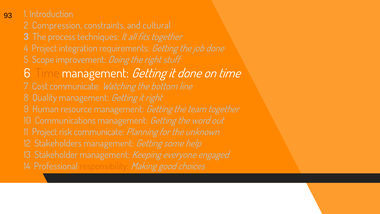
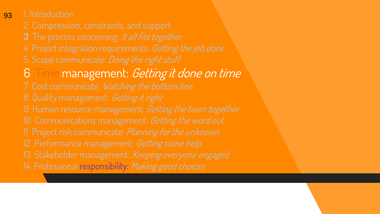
cultural: cultural -> support (157, 25)
techniques: techniques -> concerning (98, 37)
Scope improvement: improvement -> communicate (81, 60)
Stakeholders: Stakeholders -> Performance (58, 143)
responsibility colour: orange -> purple (104, 166)
